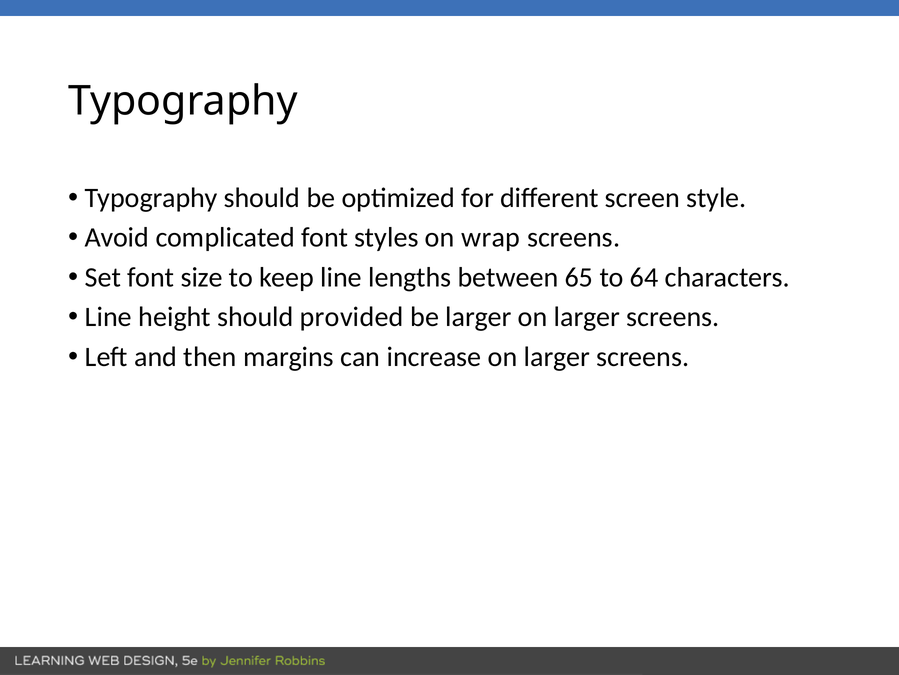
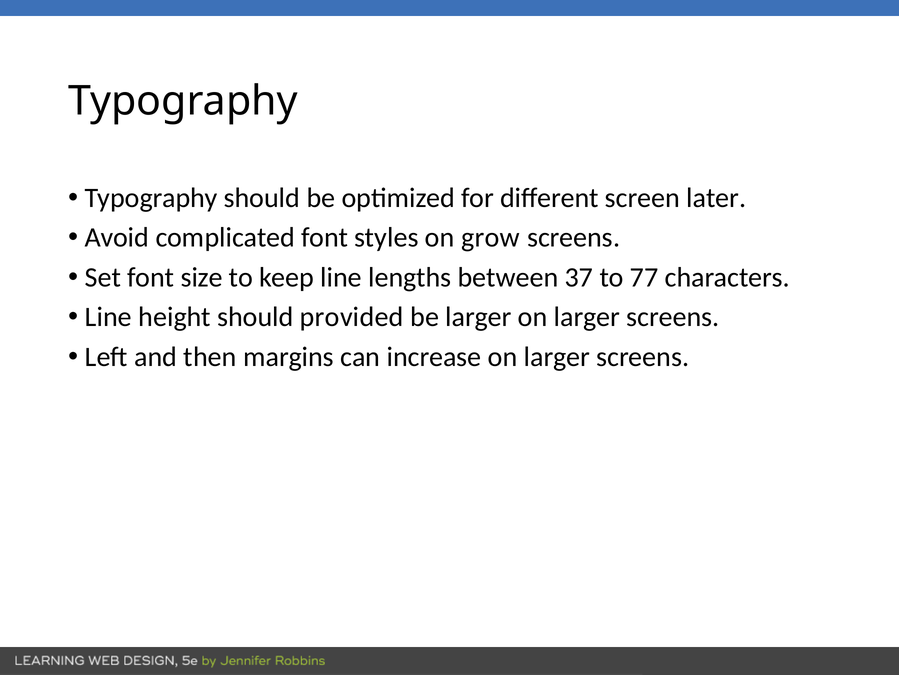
style: style -> later (716, 198)
wrap: wrap -> grow (491, 237)
65: 65 -> 37 (579, 277)
64: 64 -> 77 (644, 277)
